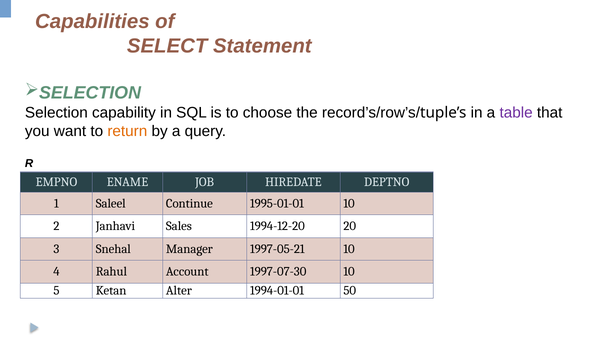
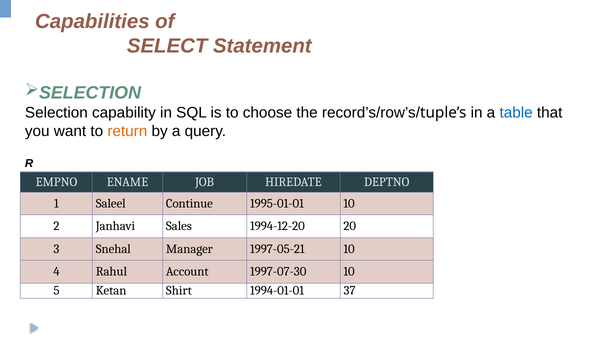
table colour: purple -> blue (516, 113)
Alter: Alter -> Shirt (179, 291)
50: 50 -> 37 (350, 291)
